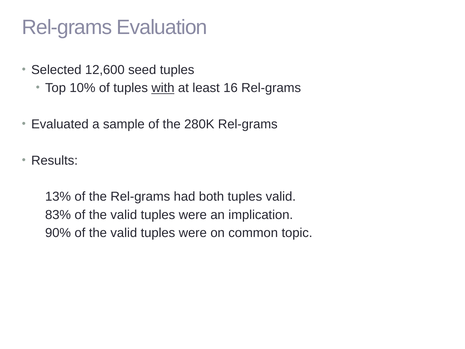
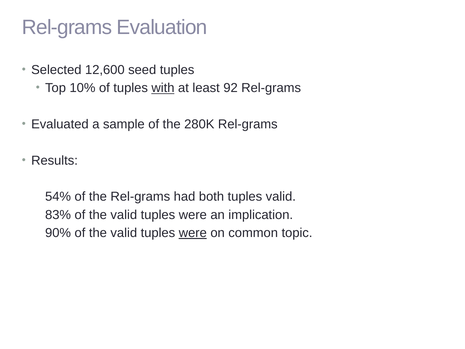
16: 16 -> 92 (231, 88)
13%: 13% -> 54% (58, 197)
were underline: none -> present (193, 233)
